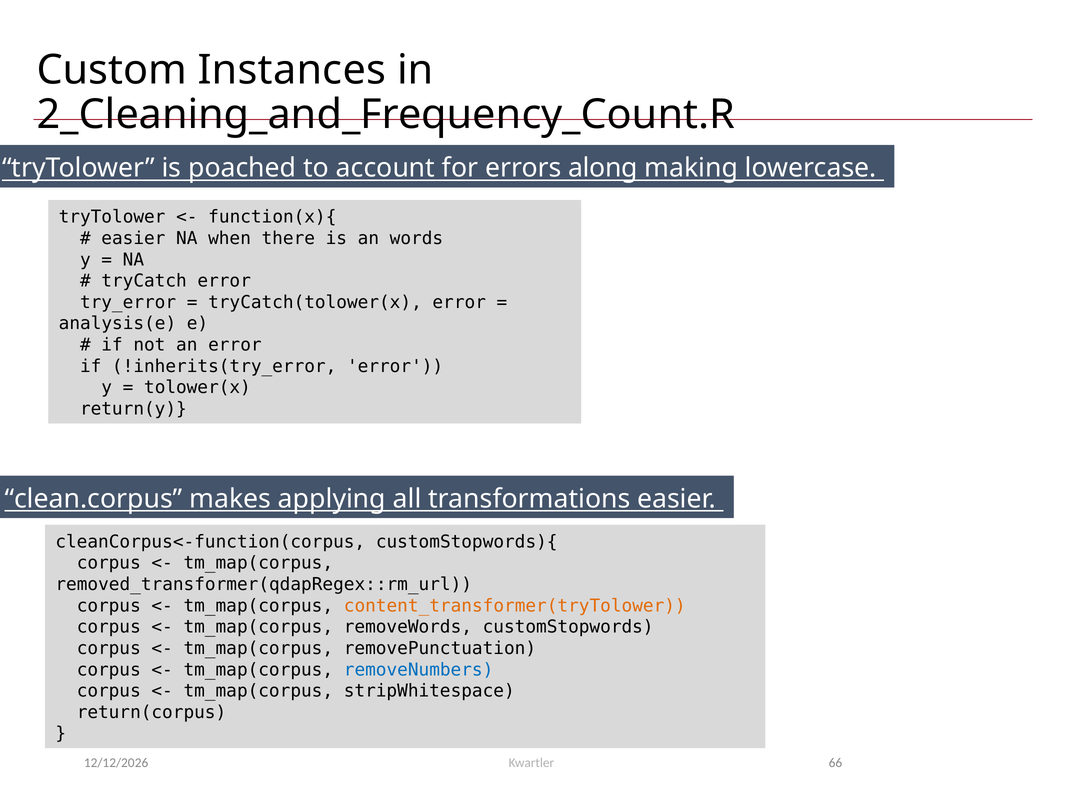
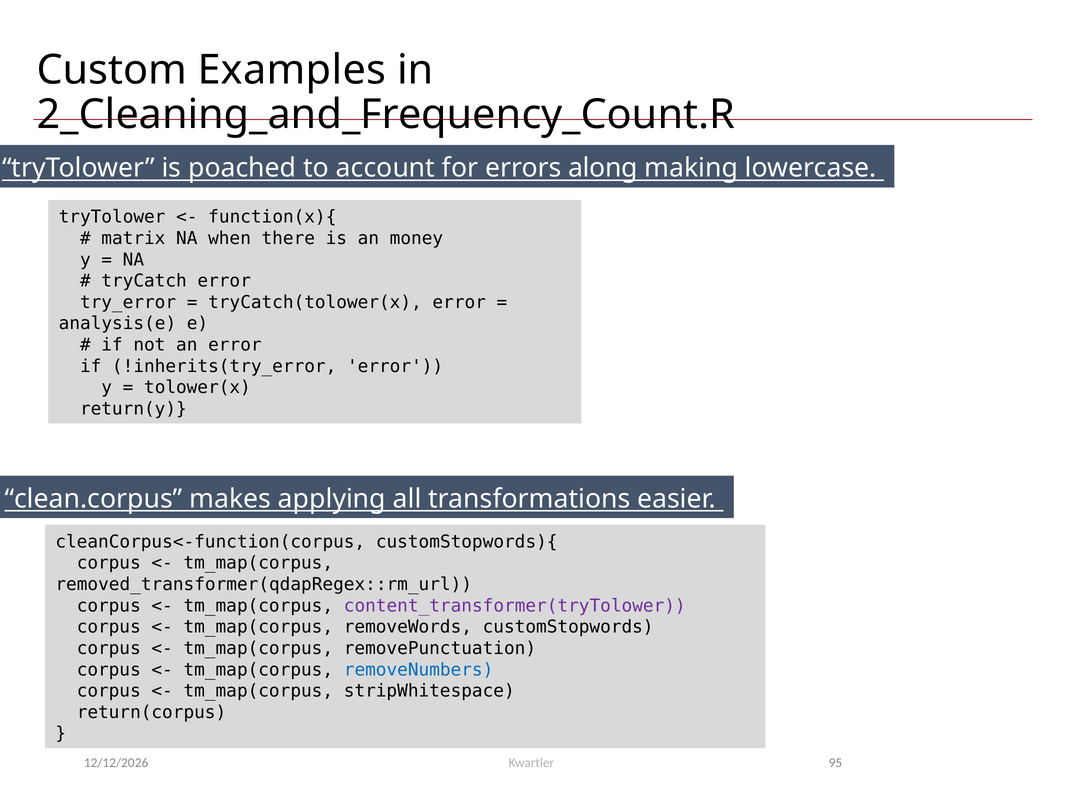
Instances: Instances -> Examples (292, 70)
easier: easier -> matrix (133, 239)
words: words -> money (416, 239)
content_transformer(tryTolower colour: orange -> purple (515, 606)
66: 66 -> 95 (835, 763)
